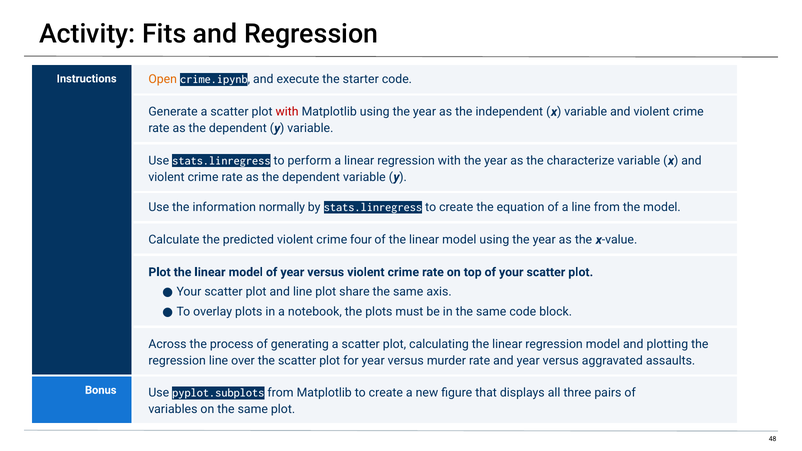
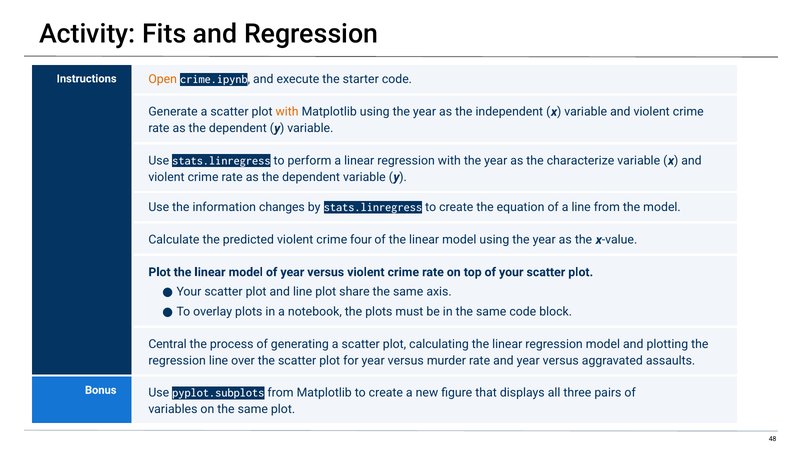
with colour: red -> orange (287, 112)
normally: normally -> changes (282, 207)
Across: Across -> Central (168, 344)
